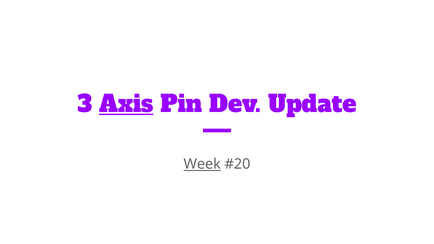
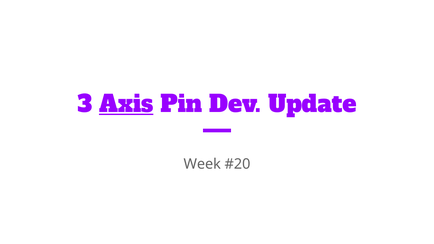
Week underline: present -> none (202, 164)
